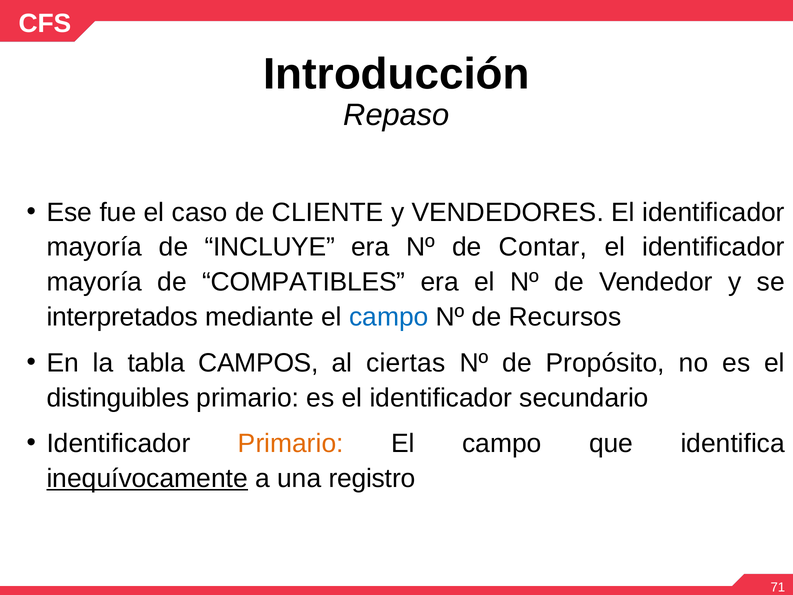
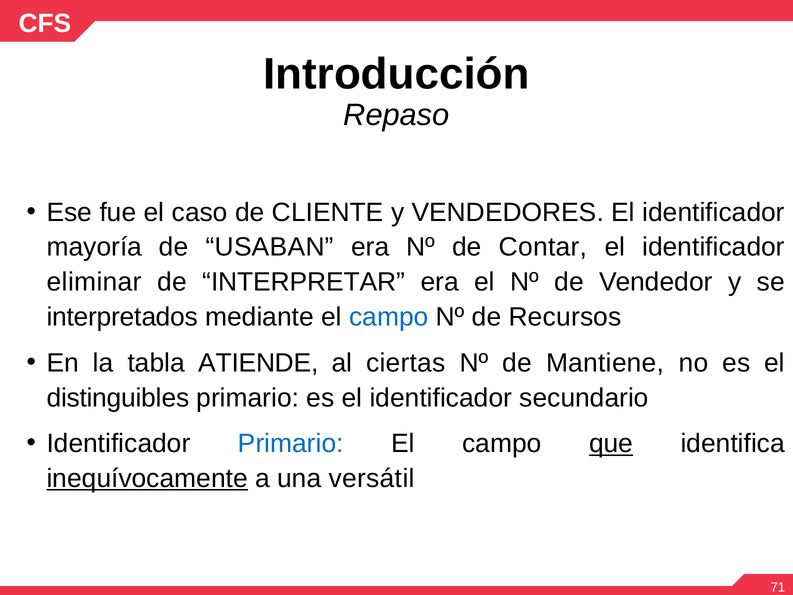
INCLUYE: INCLUYE -> USABAN (270, 247)
mayoría: mayoría -> eliminar (94, 282)
COMPATIBLES: COMPATIBLES -> INTERPRETAR (304, 282)
CAMPOS: CAMPOS -> ATIENDE (258, 363)
Propósito: Propósito -> Mantiene (605, 363)
Primario colour: orange -> blue (291, 444)
que underline: none -> present (611, 444)
registro: registro -> versátil (372, 478)
